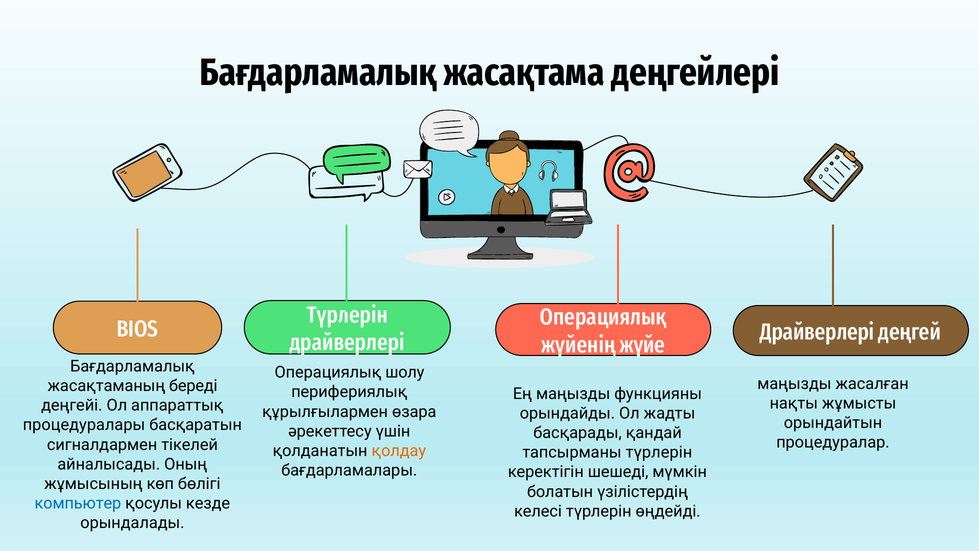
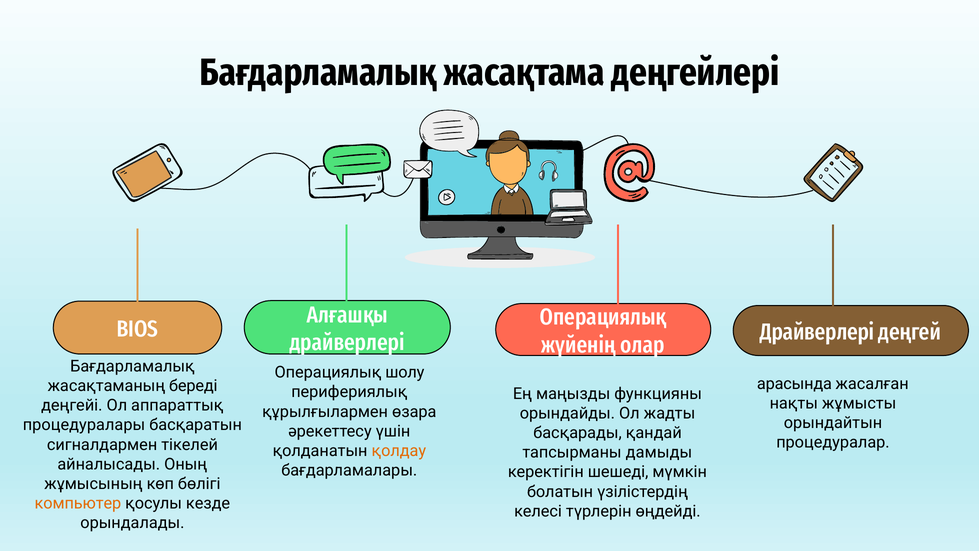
Түрлерін: Түрлерін -> Алғашқы (347, 315)
жүйе: жүйе -> олар (642, 345)
маңызды: маңызды -> арасында (794, 383)
тапсырманы түрлерін: түрлерін -> дамыды (659, 452)
компьютер colour: blue -> orange (78, 503)
